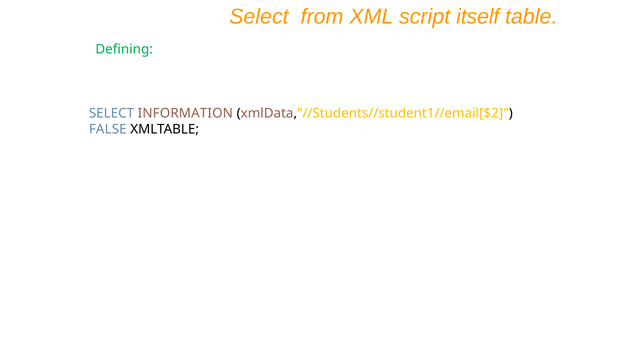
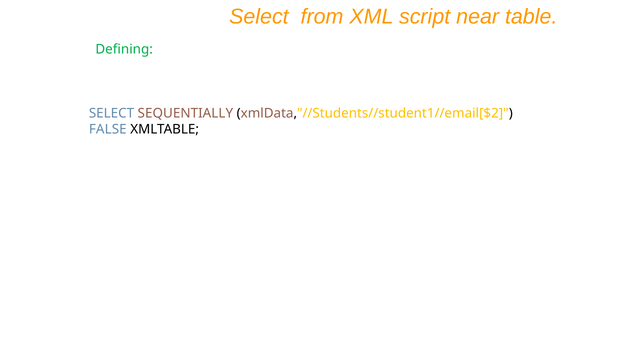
itself: itself -> near (478, 17)
INFORMATION: INFORMATION -> SEQUENTIALLY (185, 113)
